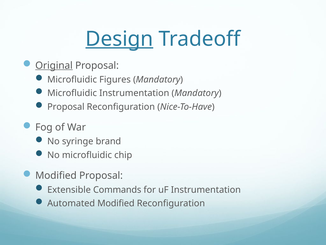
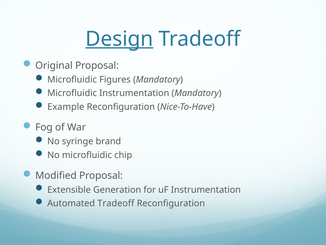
Original underline: present -> none (54, 65)
Proposal: Proposal -> Example (66, 107)
Commands: Commands -> Generation (117, 189)
Automated Modified: Modified -> Tradeoff (116, 203)
